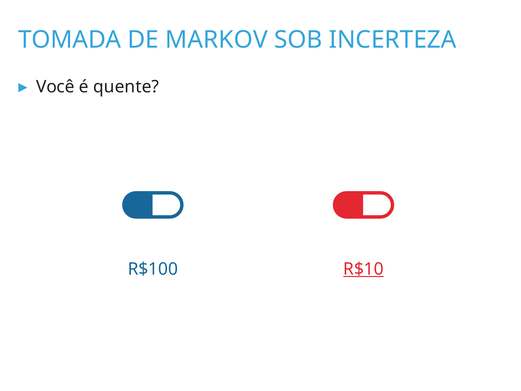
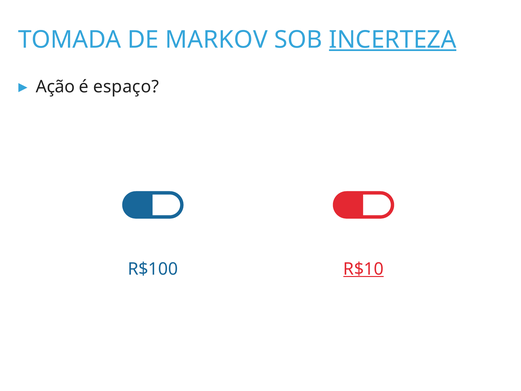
INCERTEZA underline: none -> present (393, 40)
Você: Você -> Ação (55, 87)
quente: quente -> espaço (126, 87)
